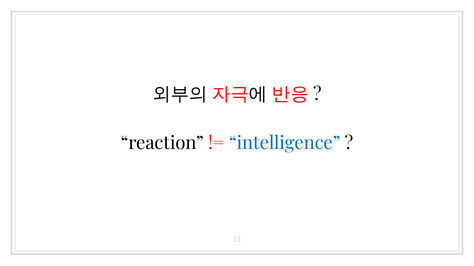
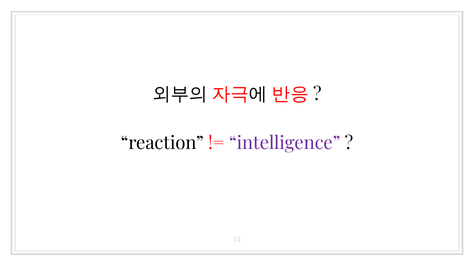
intelligence colour: blue -> purple (285, 143)
